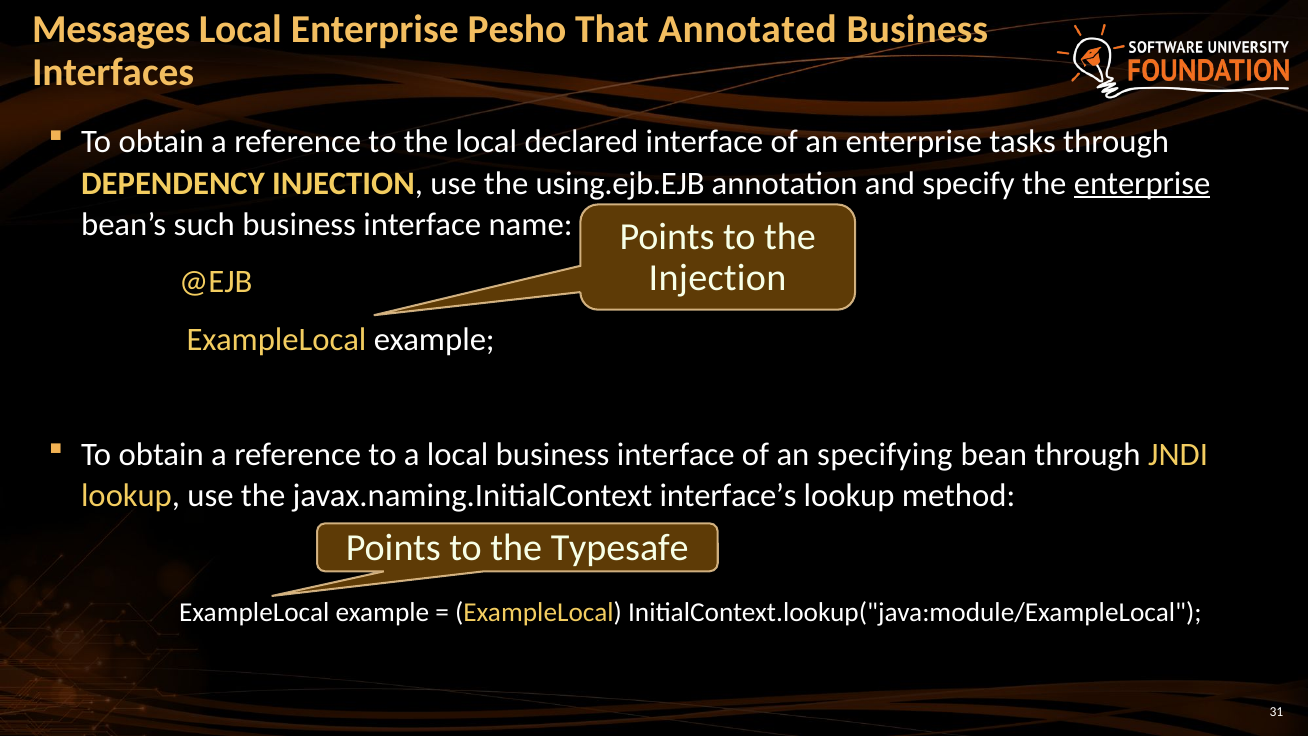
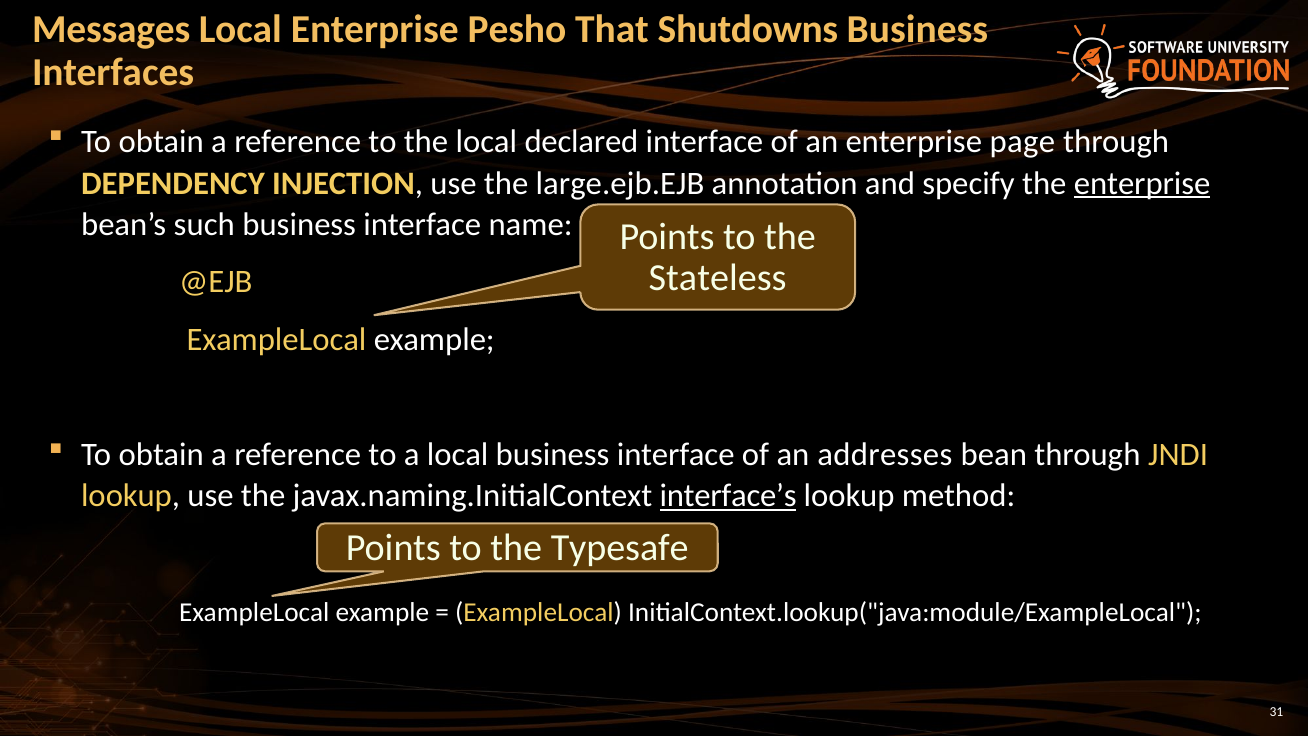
Annotated: Annotated -> Shutdowns (748, 30)
tasks: tasks -> page (1022, 142)
using.ejb.EJB: using.ejb.EJB -> large.ejb.EJB (620, 183)
Injection: Injection -> Stateless (718, 278)
specifying: specifying -> addresses (885, 455)
interface’s underline: none -> present (728, 496)
